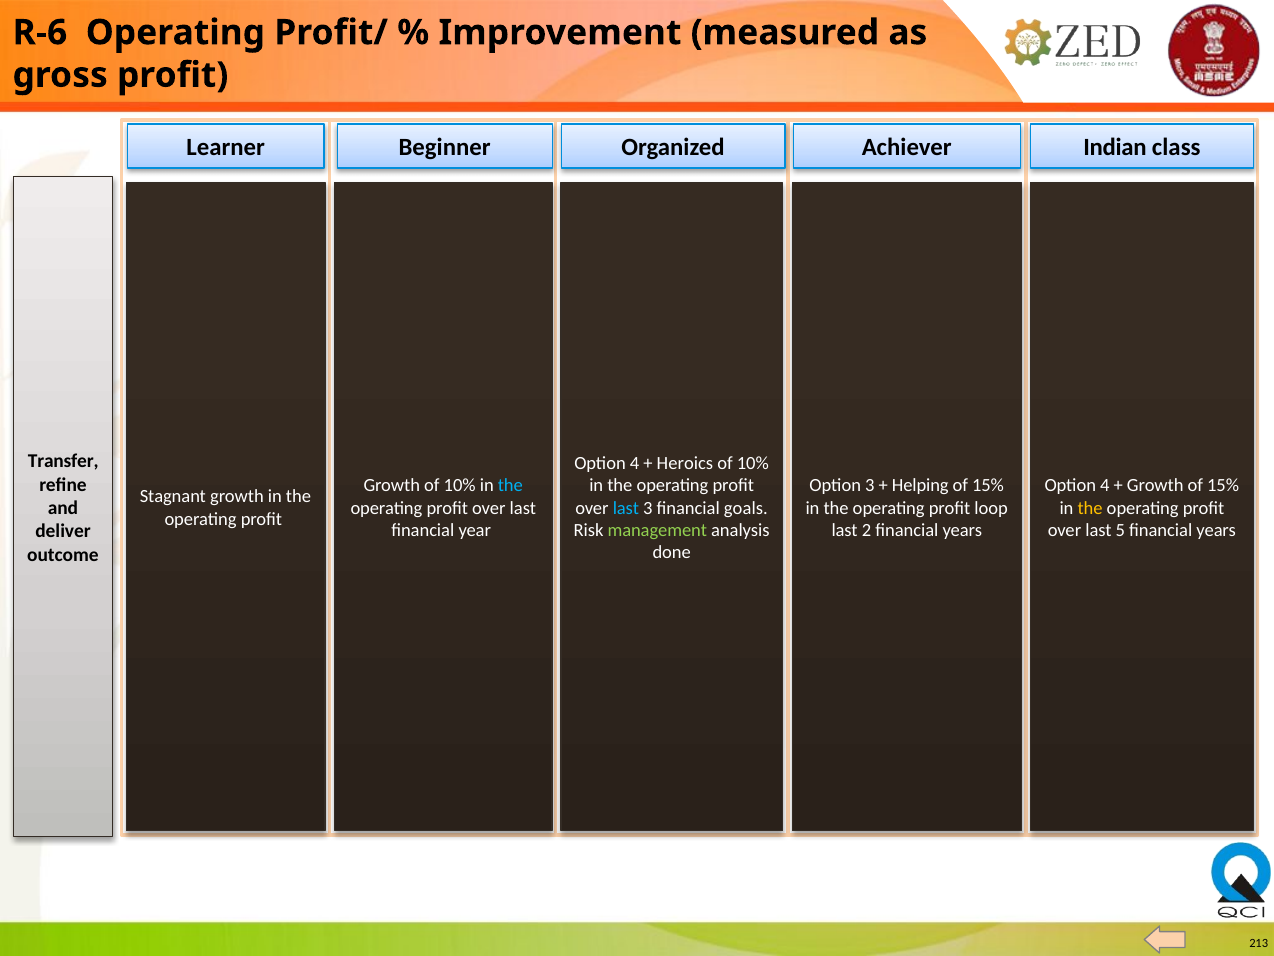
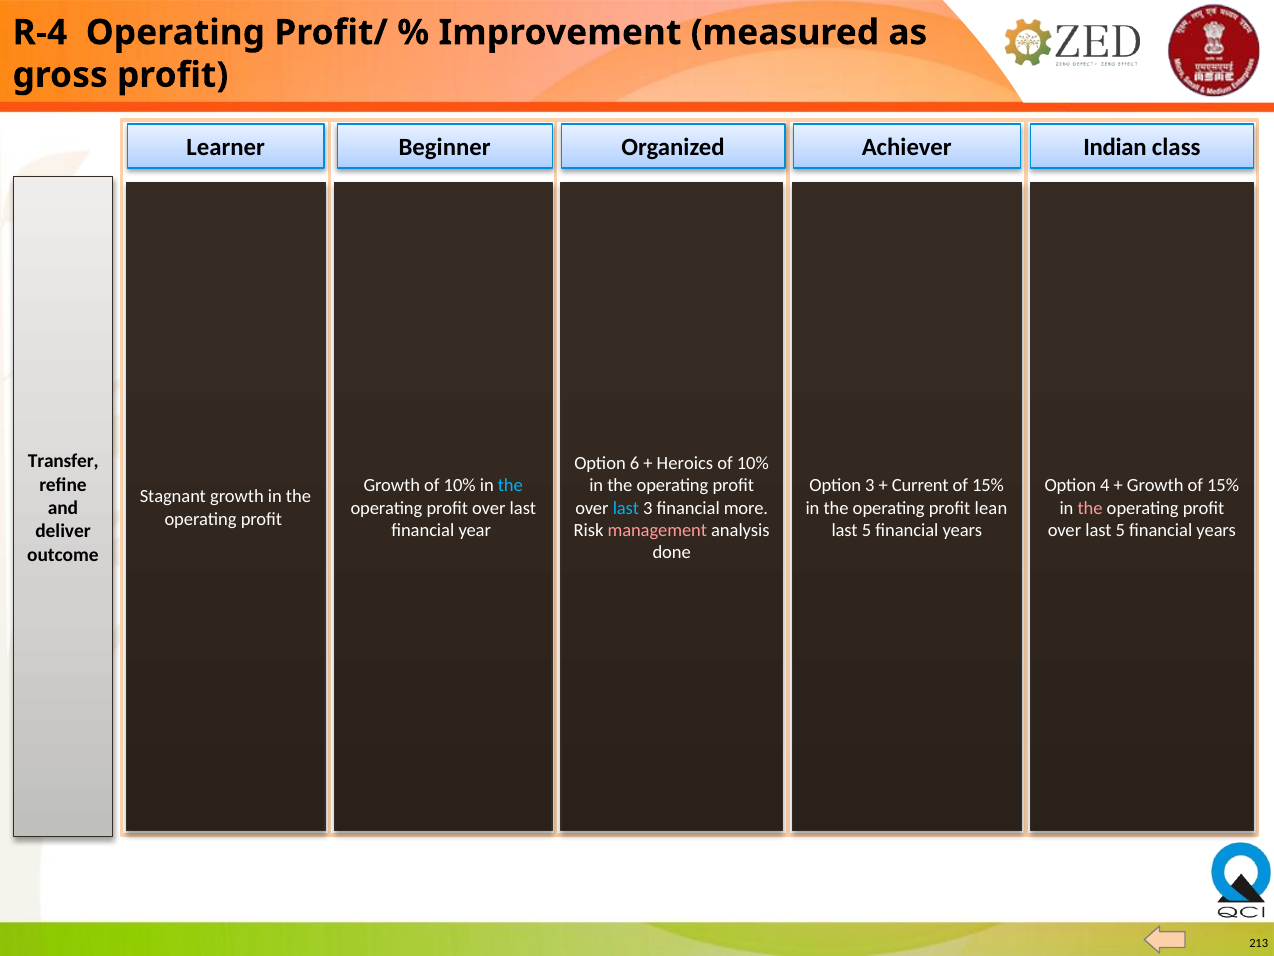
R-6: R-6 -> R-4 (40, 33)
4: 4 -> 6 (635, 463)
Helping: Helping -> Current (920, 485)
goals: goals -> more (746, 508)
loop: loop -> lean (991, 508)
the colour: yellow -> pink (1090, 508)
management colour: light green -> pink (657, 530)
2: 2 -> 5 (867, 530)
